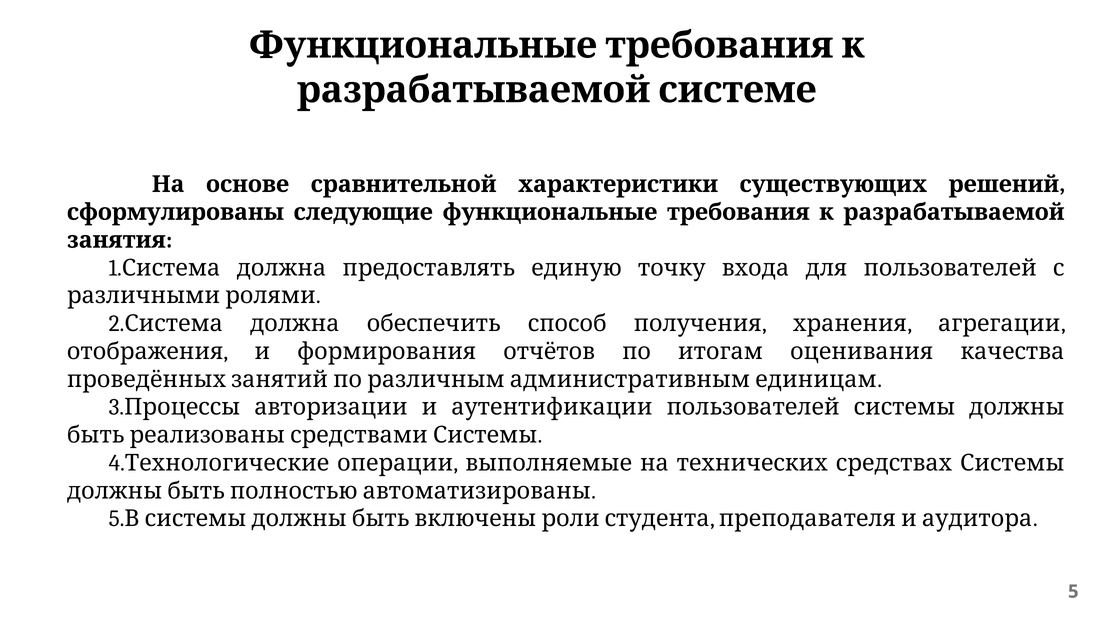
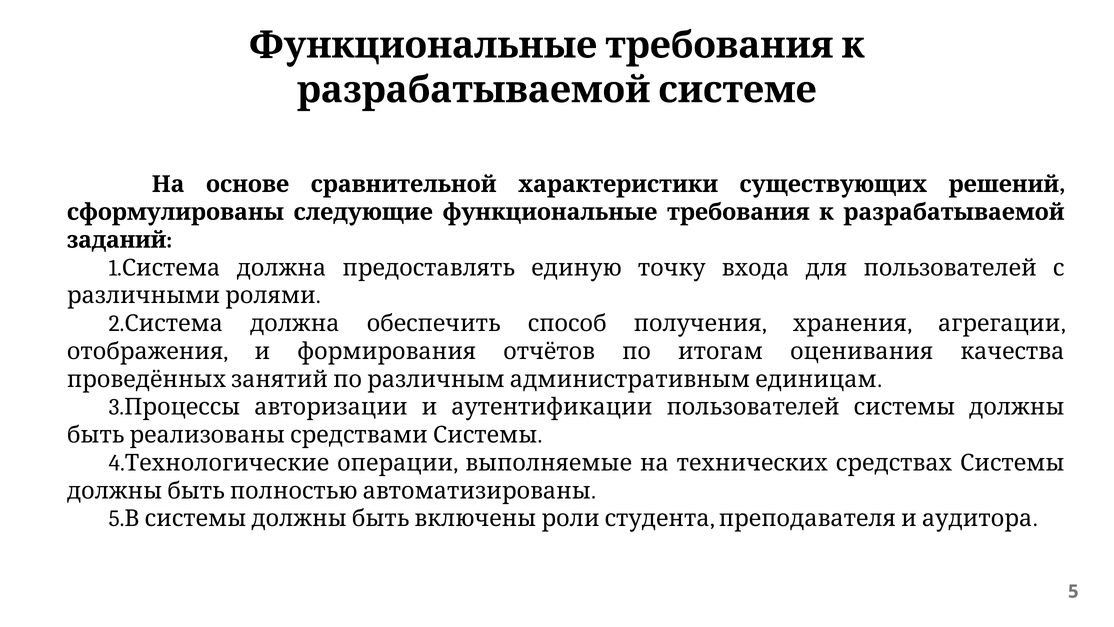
занятия: занятия -> заданий (116, 240)
